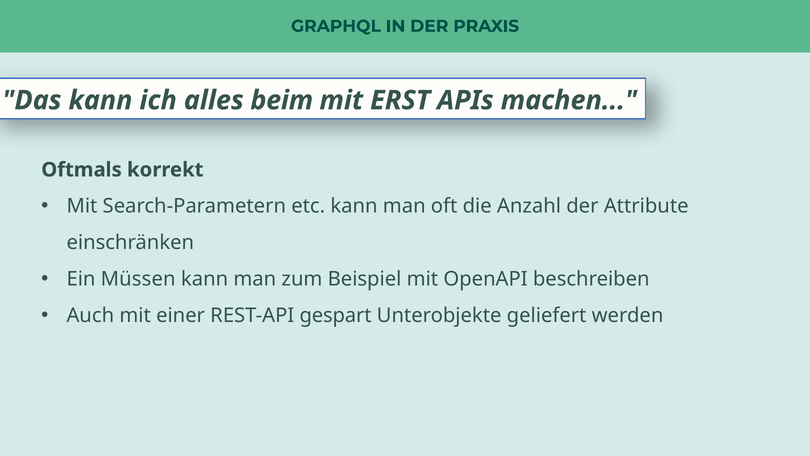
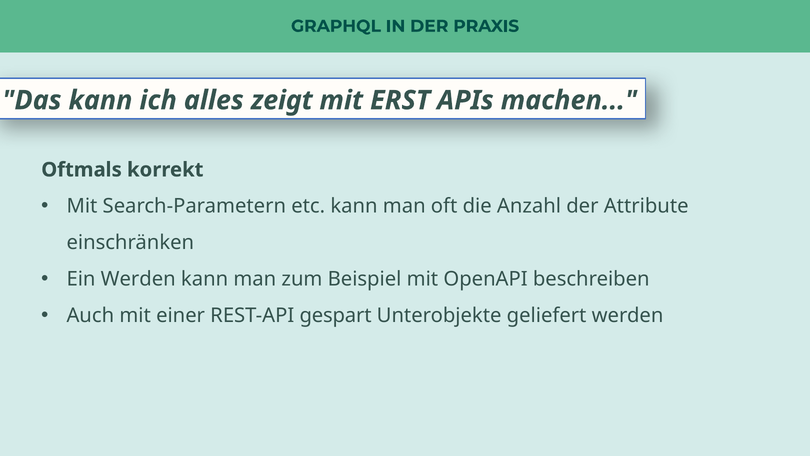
beim: beim -> zeigt (282, 100)
Ein Müssen: Müssen -> Werden (138, 279)
